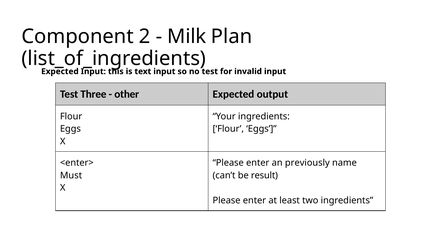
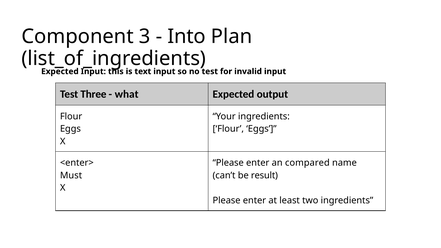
2: 2 -> 3 (145, 37)
Milk: Milk -> Into (187, 37)
other: other -> what (127, 94)
previously: previously -> compared (307, 163)
